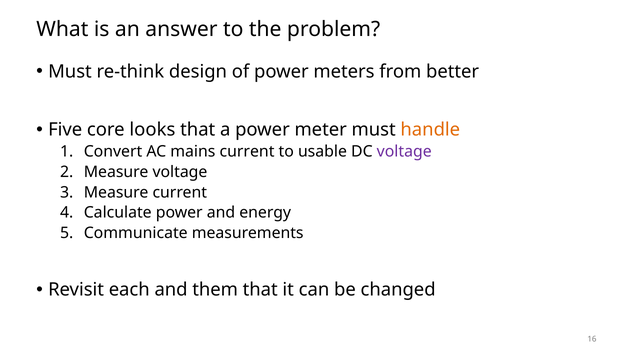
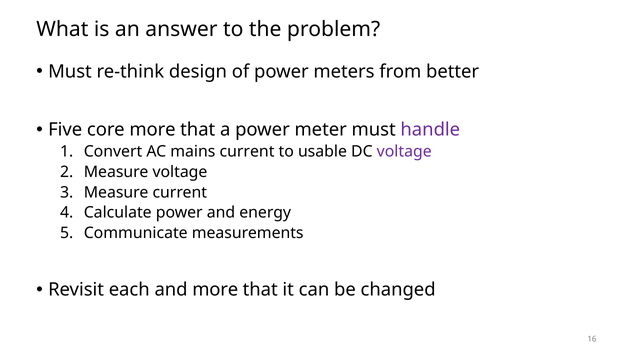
core looks: looks -> more (152, 130)
handle colour: orange -> purple (430, 130)
and them: them -> more (215, 290)
